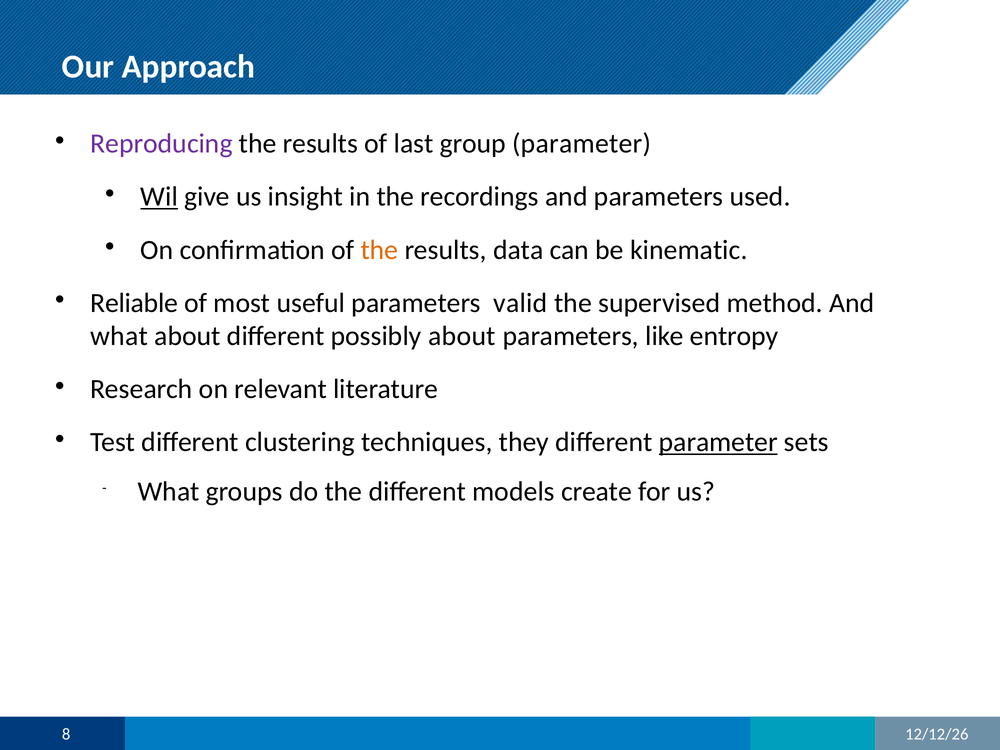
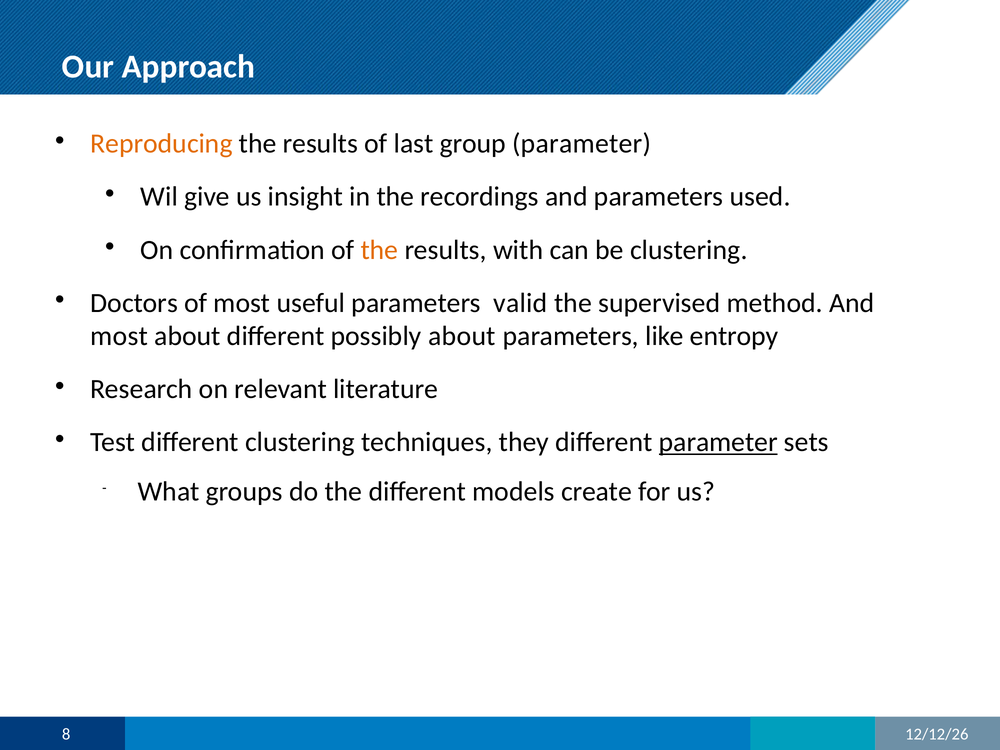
Reproducing colour: purple -> orange (162, 144)
Wil underline: present -> none (159, 197)
data: data -> with (518, 250)
be kinematic: kinematic -> clustering (689, 250)
Reliable: Reliable -> Doctors (134, 303)
what: what -> most (119, 336)
